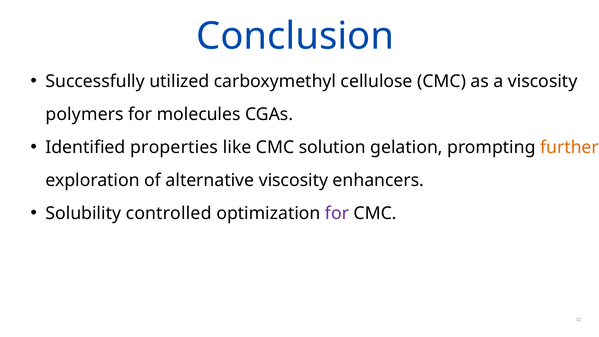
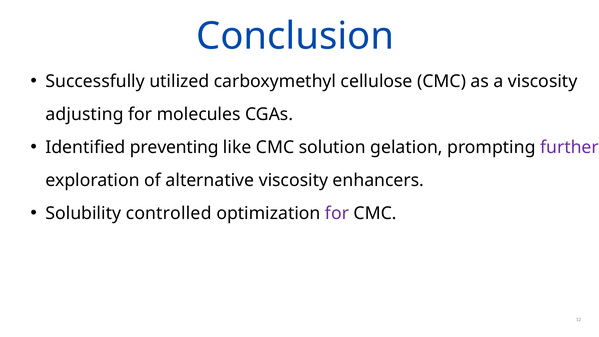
polymers: polymers -> adjusting (85, 114)
properties: properties -> preventing (174, 147)
further colour: orange -> purple (570, 147)
